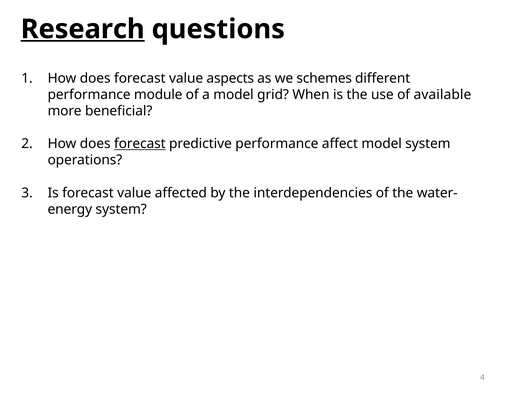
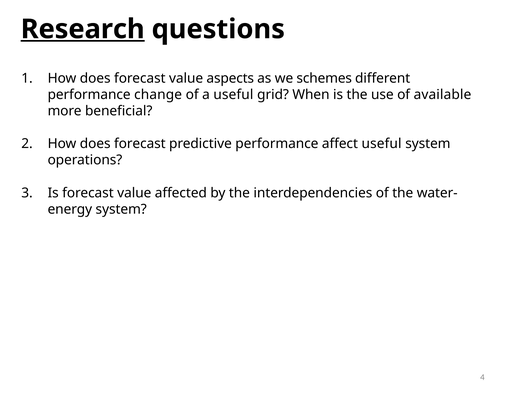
module: module -> change (158, 94)
a model: model -> useful (233, 94)
forecast underline: present -> none (140, 144)
affect model: model -> useful (382, 144)
